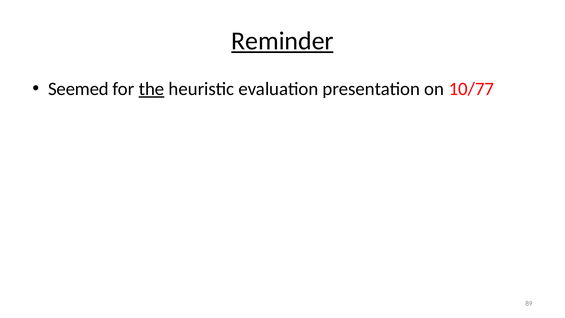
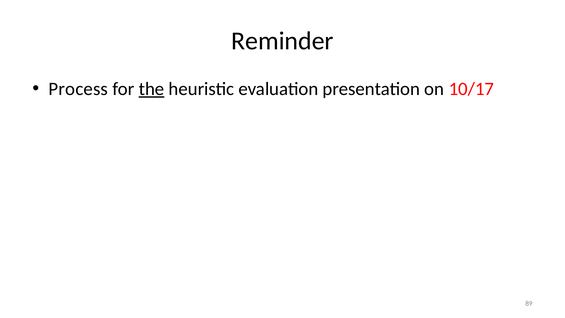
Reminder underline: present -> none (282, 41)
Seemed: Seemed -> Process (78, 89)
10/77: 10/77 -> 10/17 (471, 89)
